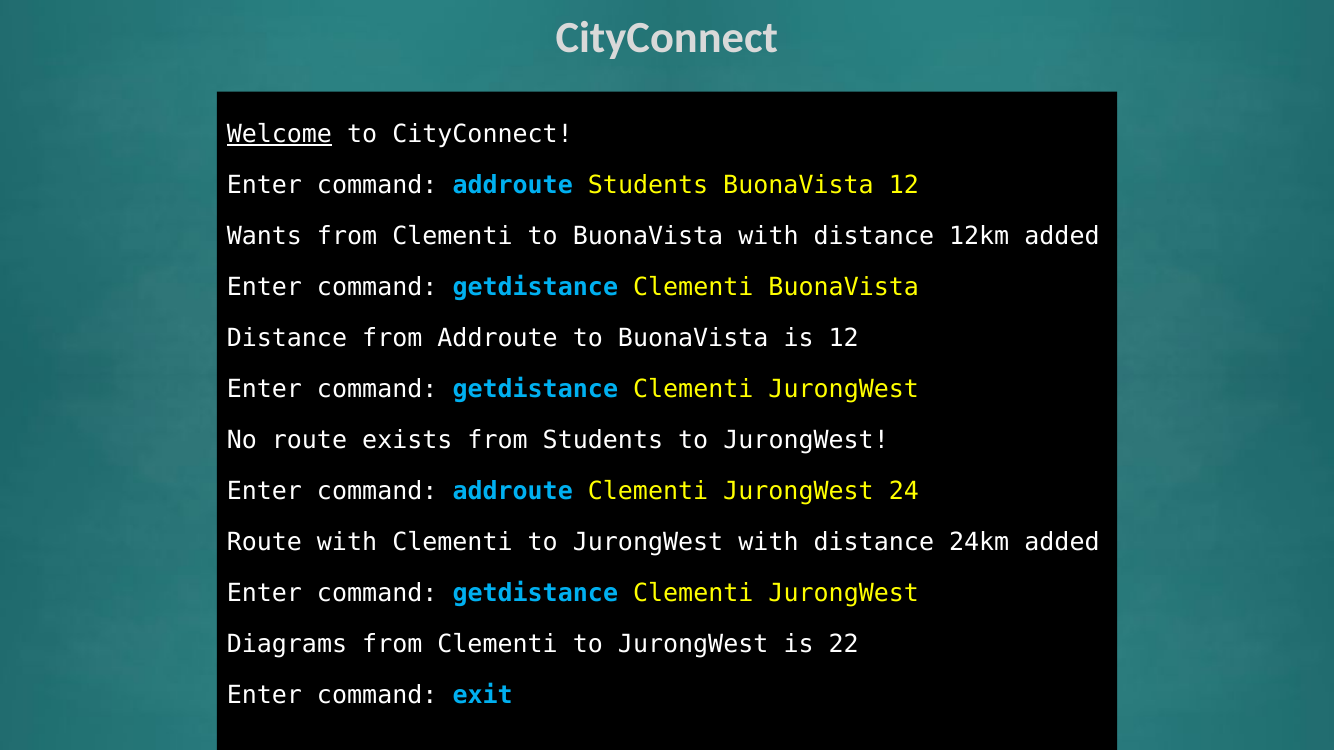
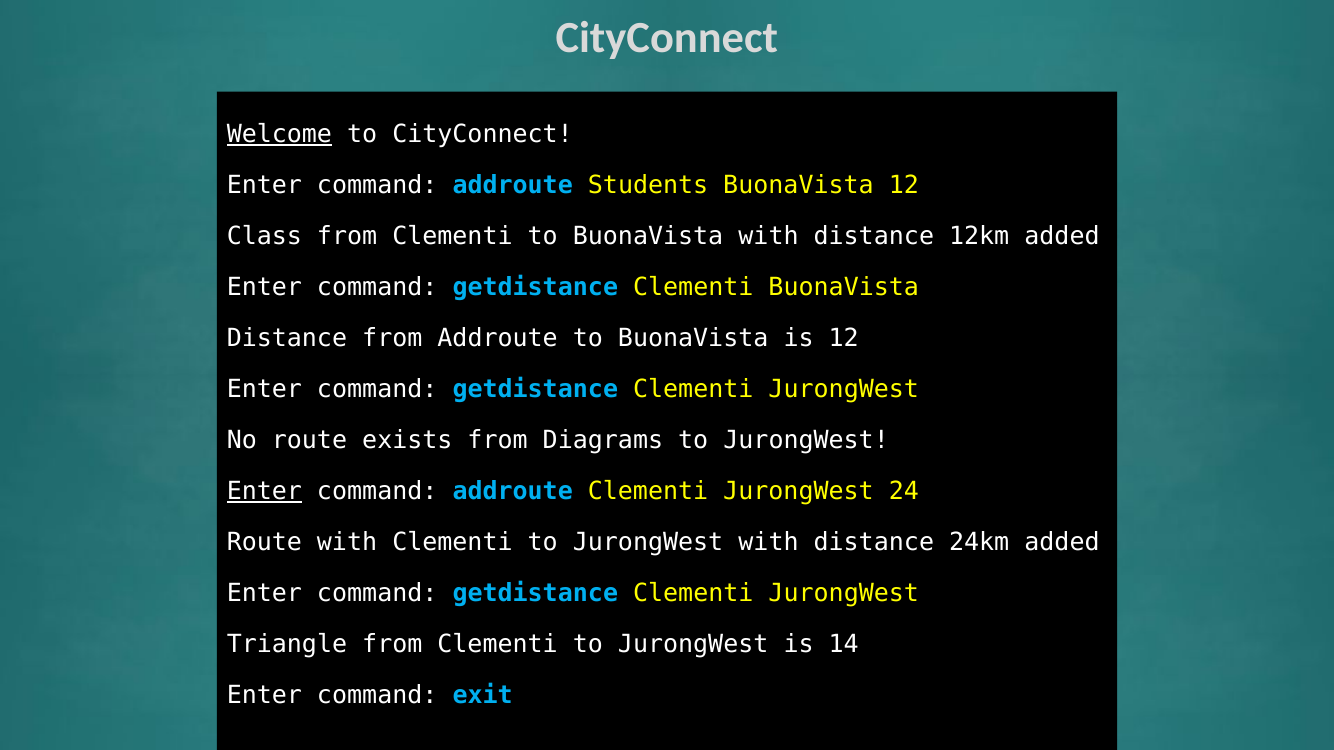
Wants: Wants -> Class (264, 236)
from Students: Students -> Diagrams (603, 441)
Enter underline: none -> present (264, 492)
Diagrams: Diagrams -> Triangle (287, 645)
22: 22 -> 14 (844, 645)
